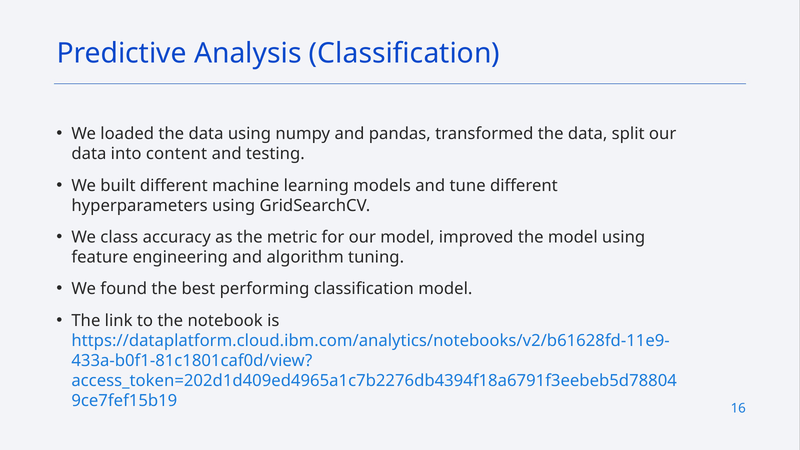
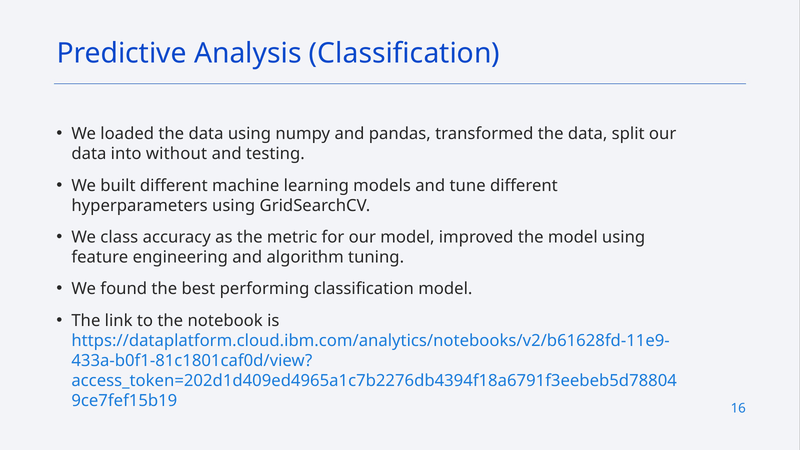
content: content -> without (177, 154)
